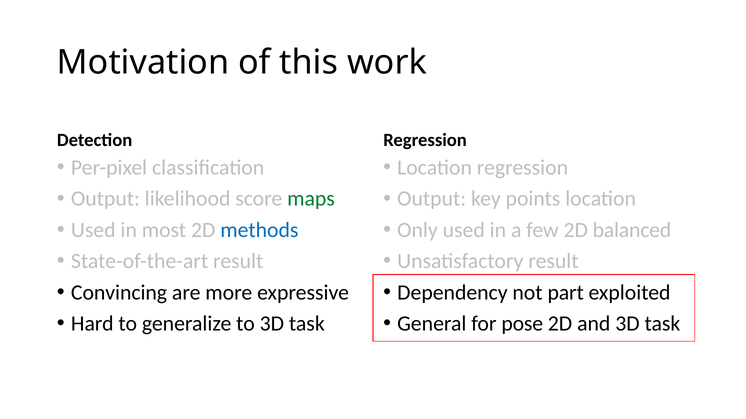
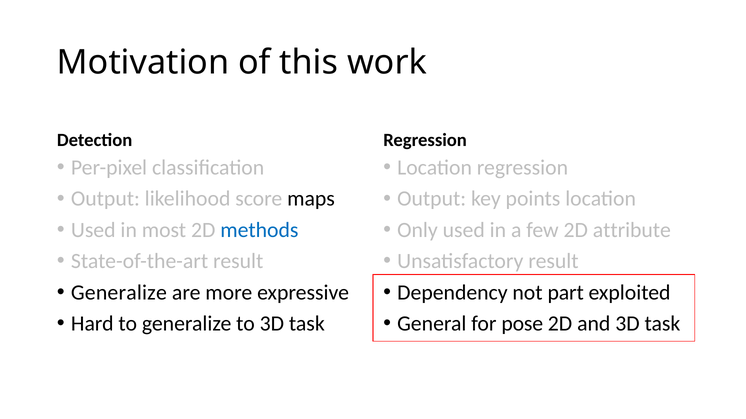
maps colour: green -> black (311, 199)
balanced: balanced -> attribute (632, 230)
Convincing: Convincing -> Generalize (119, 293)
